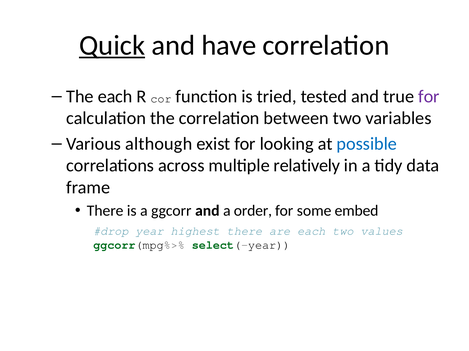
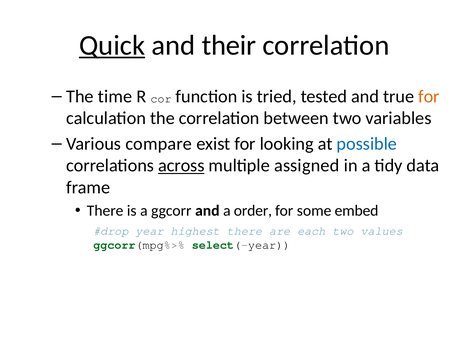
have: have -> their (229, 45)
The each: each -> time (115, 97)
for colour: purple -> orange (429, 97)
although: although -> compare (159, 144)
across underline: none -> present (181, 166)
relatively: relatively -> assigned (307, 166)
